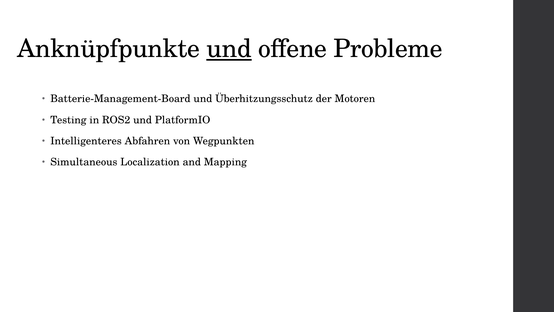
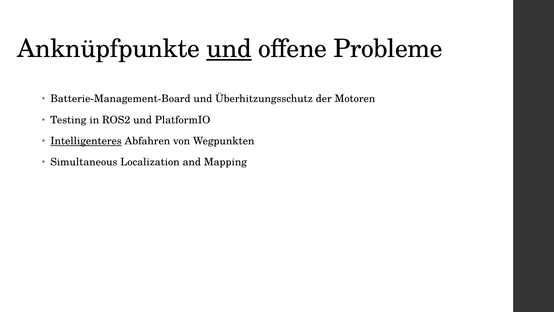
Intelligenteres underline: none -> present (86, 141)
